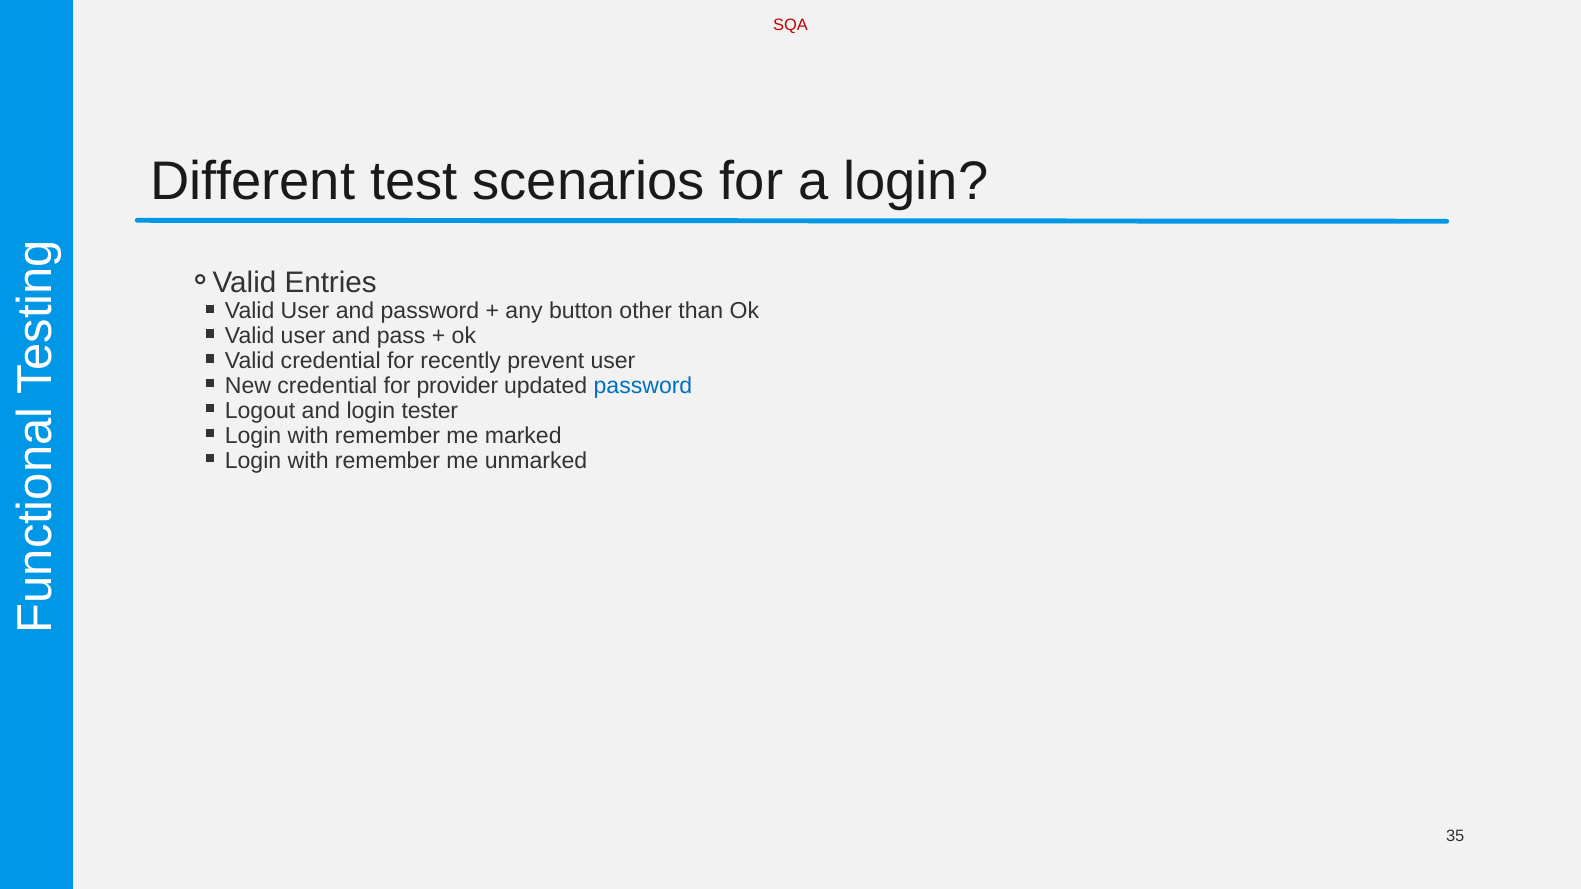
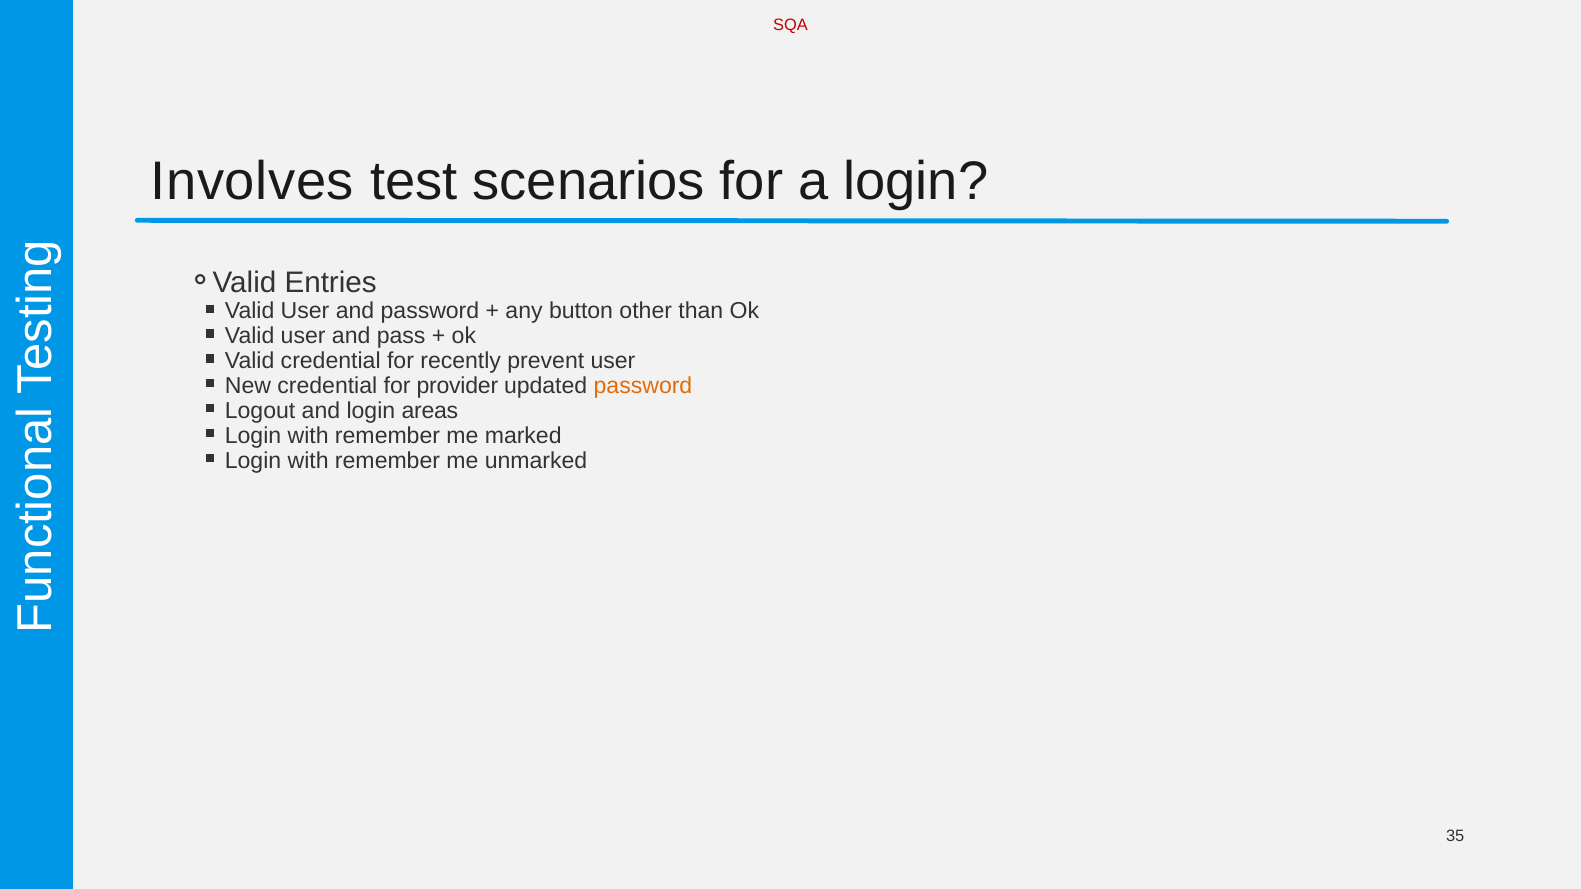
Different: Different -> Involves (252, 181)
password colour: blue -> orange (643, 386)
tester: tester -> areas (430, 411)
